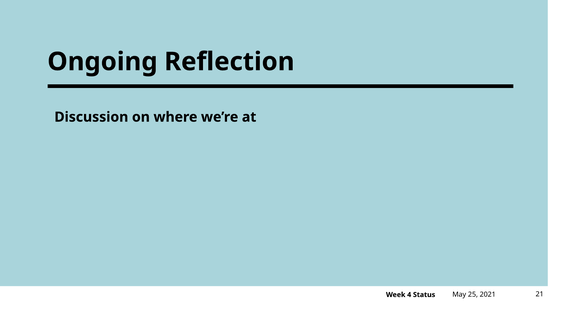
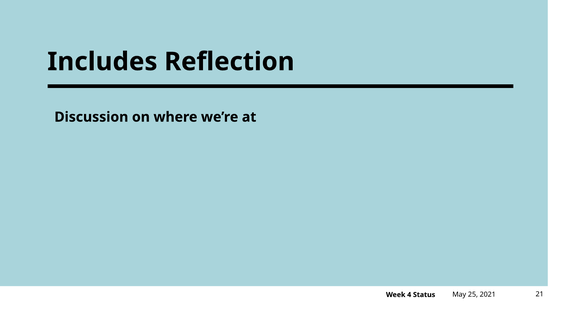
Ongoing: Ongoing -> Includes (102, 62)
